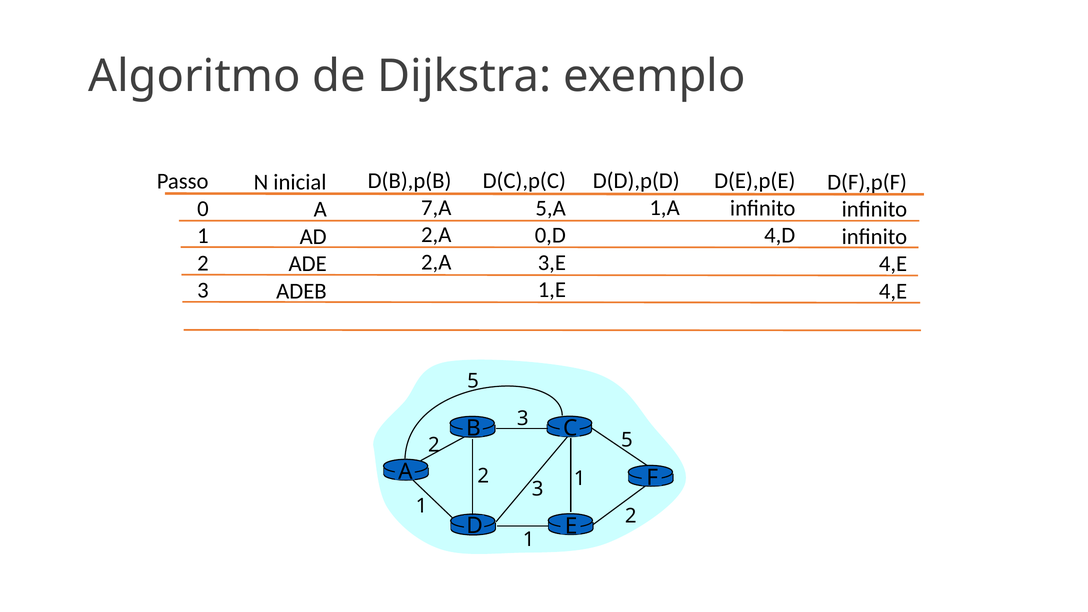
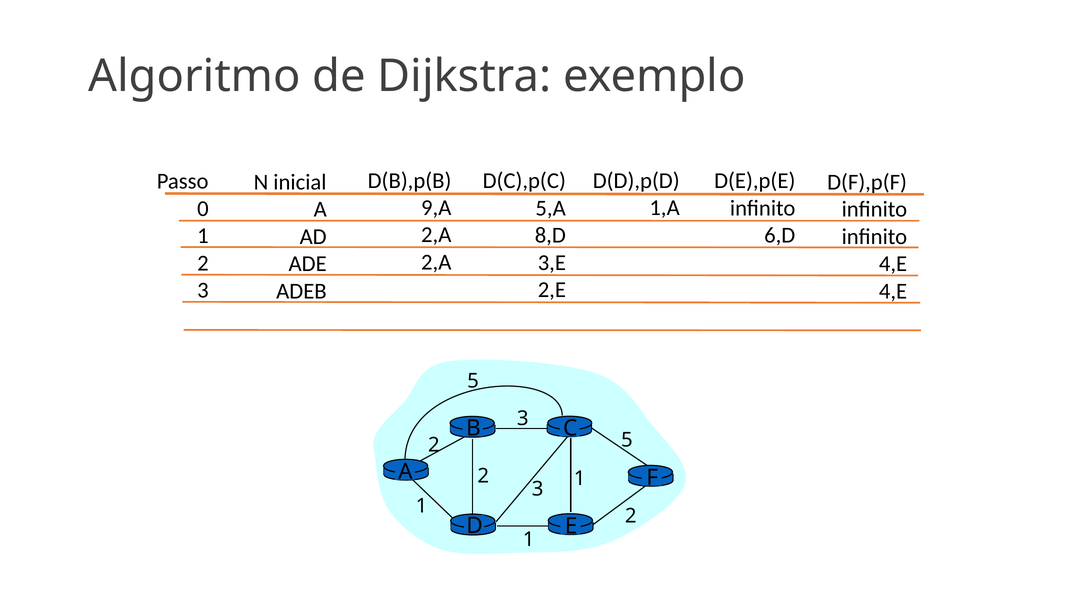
7,A: 7,A -> 9,A (436, 208)
0,D: 0,D -> 8,D (550, 235)
4,D: 4,D -> 6,D (780, 235)
1,E: 1,E -> 2,E (552, 290)
